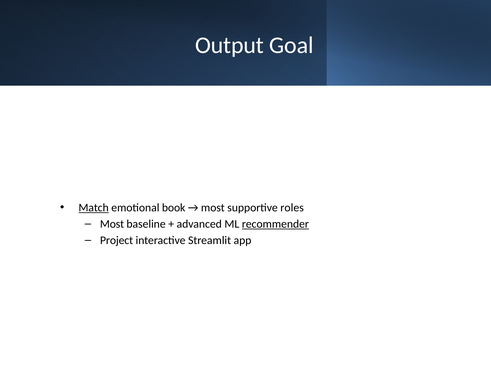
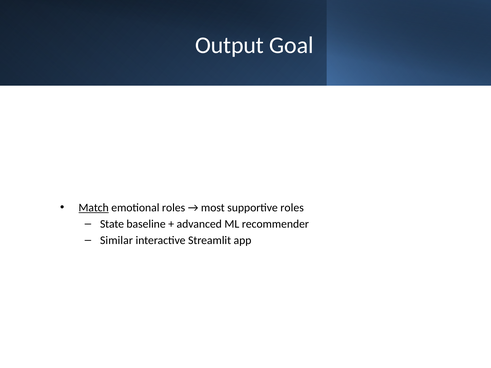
emotional book: book -> roles (174, 208)
Most: Most -> State (112, 224)
recommender underline: present -> none (275, 224)
Project: Project -> Similar (116, 240)
